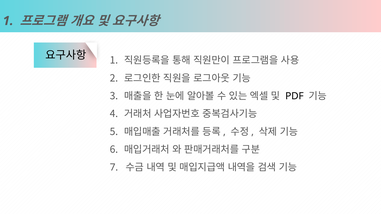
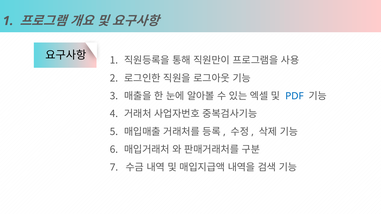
PDF colour: black -> blue (294, 96)
